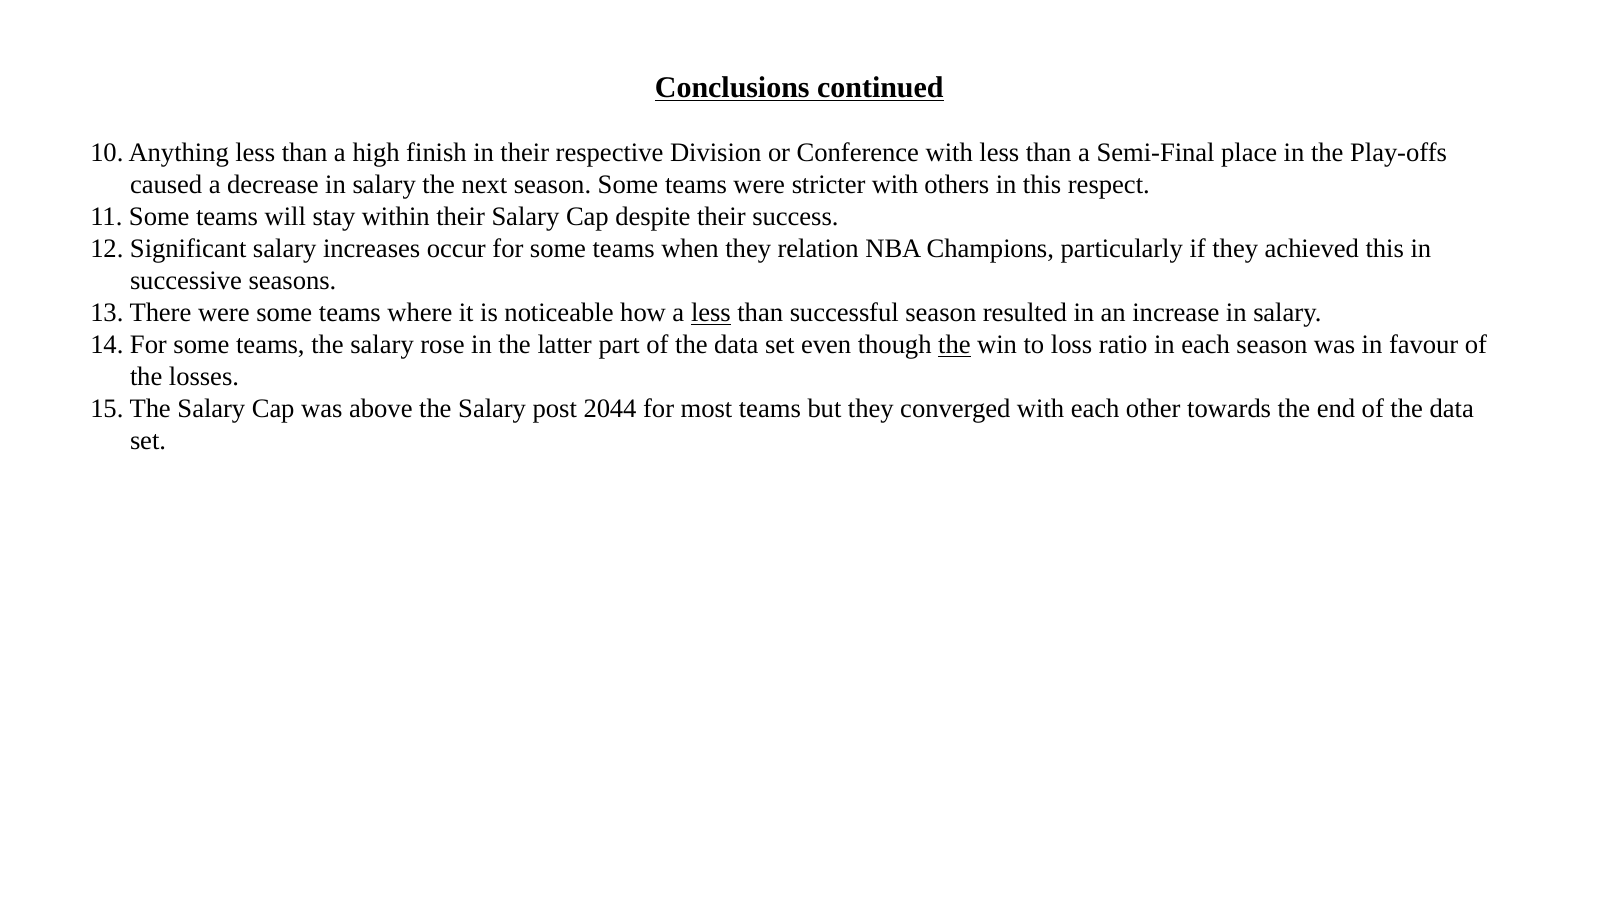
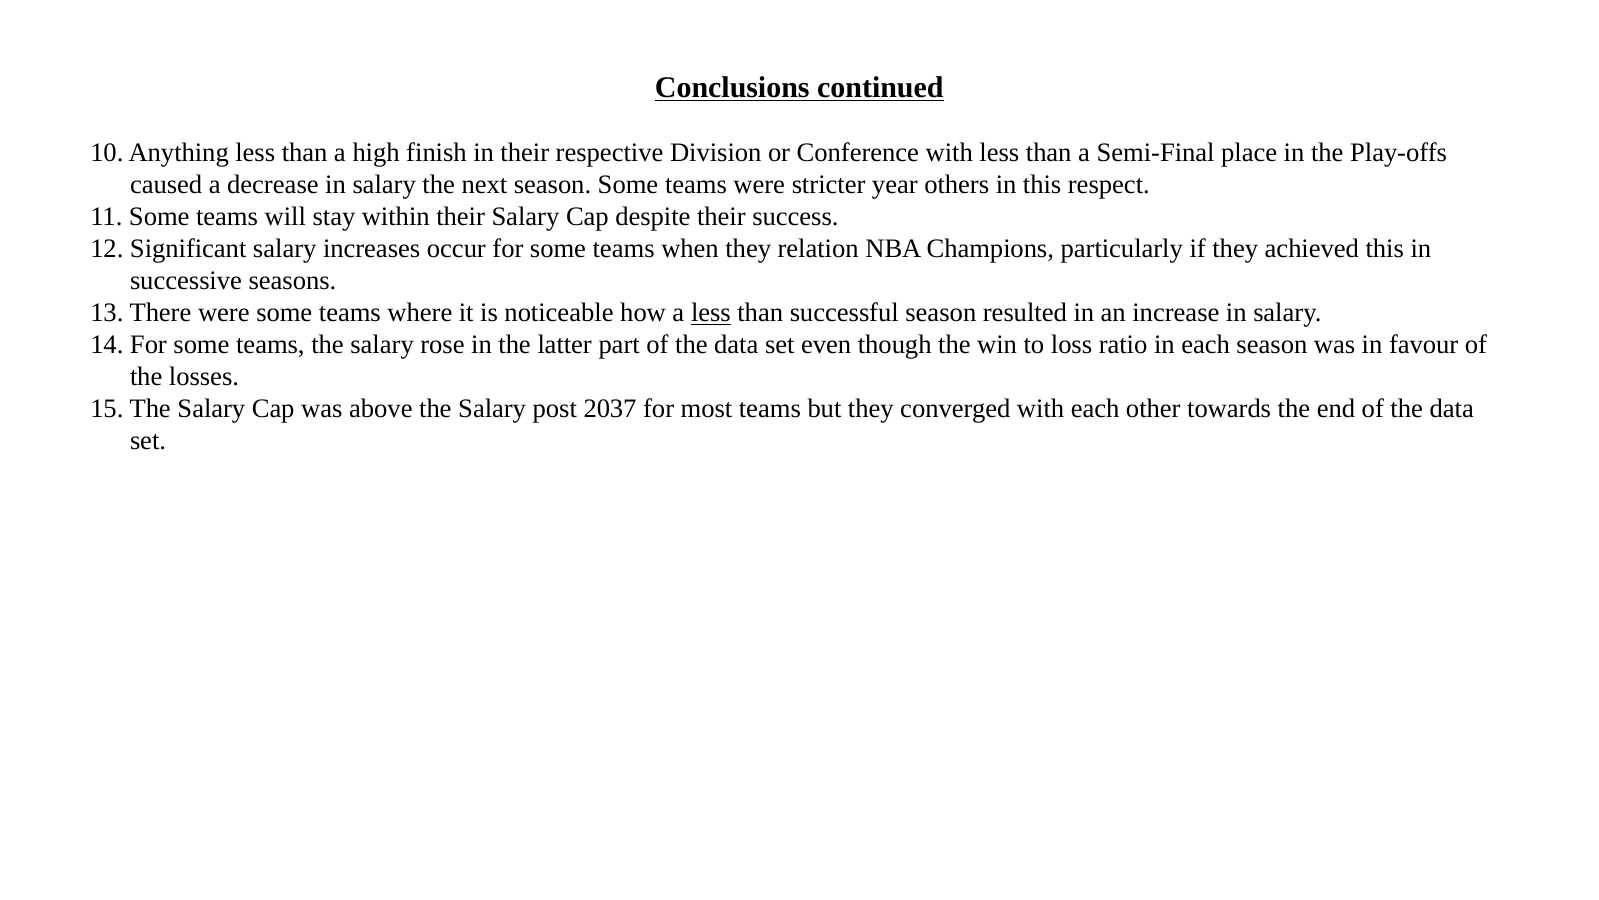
stricter with: with -> year (895, 185)
the underline: present -> none (954, 345)
2044: 2044 -> 2037 (610, 409)
